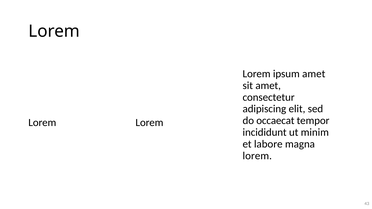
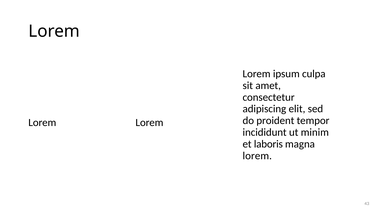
ipsum amet: amet -> culpa (314, 74)
occaecat: occaecat -> proident (275, 121)
labore: labore -> laboris (268, 144)
